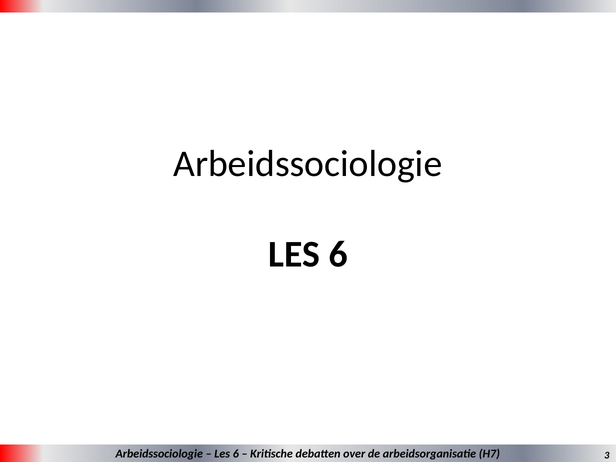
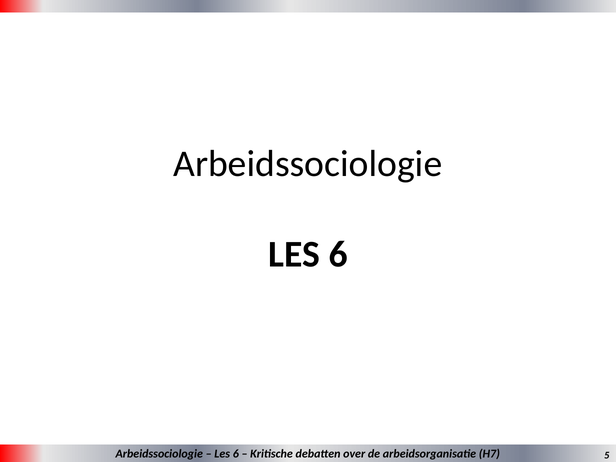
3: 3 -> 5 (607, 455)
